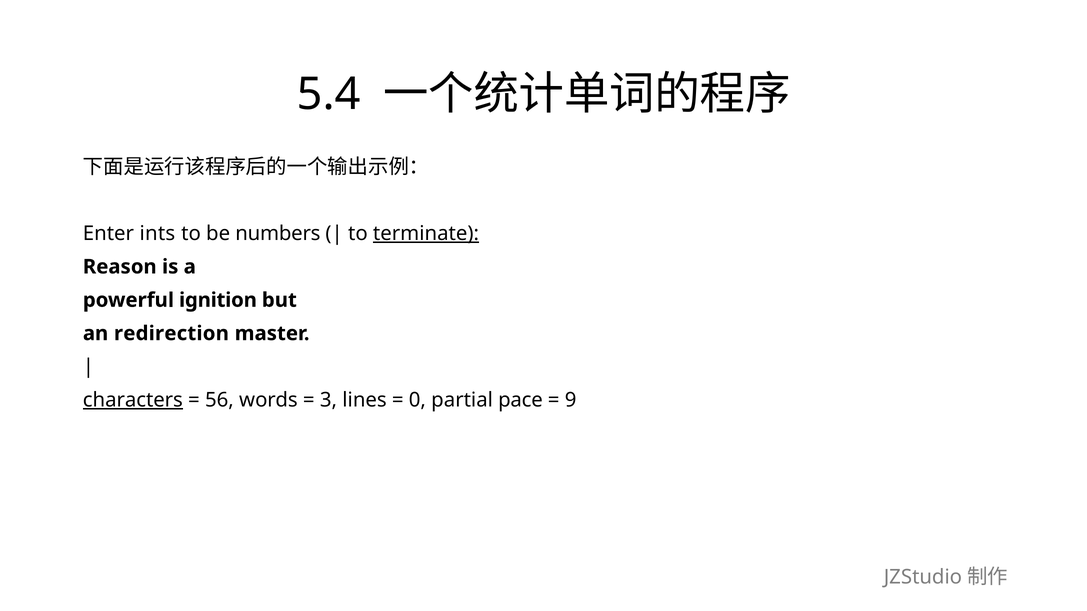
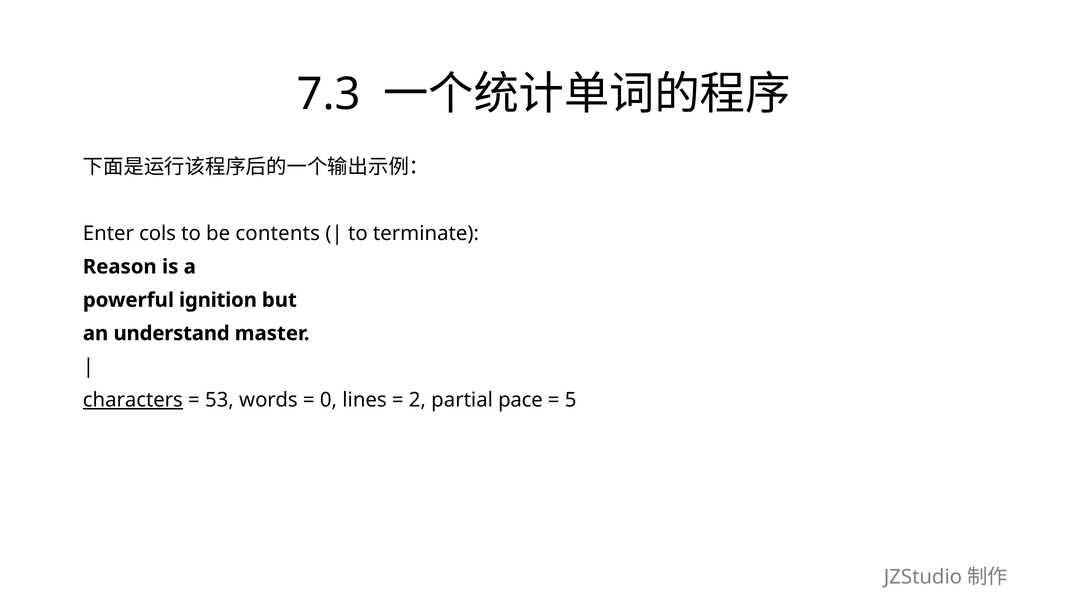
5.4: 5.4 -> 7.3 (329, 94)
ints: ints -> cols (158, 234)
numbers: numbers -> contents (278, 234)
terminate underline: present -> none (426, 234)
redirection: redirection -> understand (172, 334)
56: 56 -> 53 (219, 400)
3: 3 -> 0 (328, 400)
0: 0 -> 2 (417, 400)
9: 9 -> 5 (571, 400)
